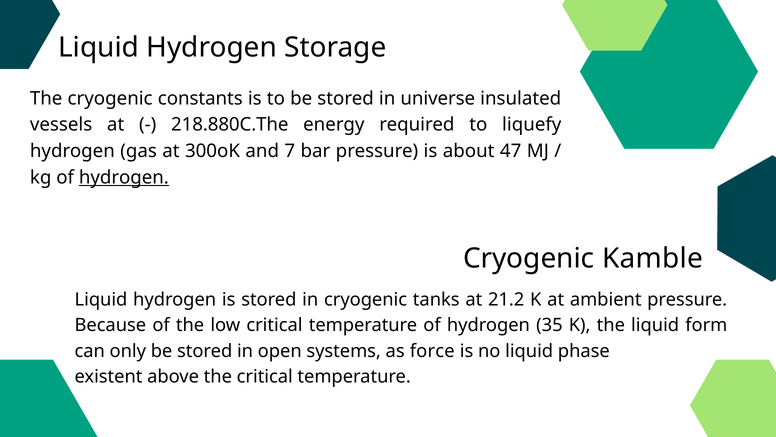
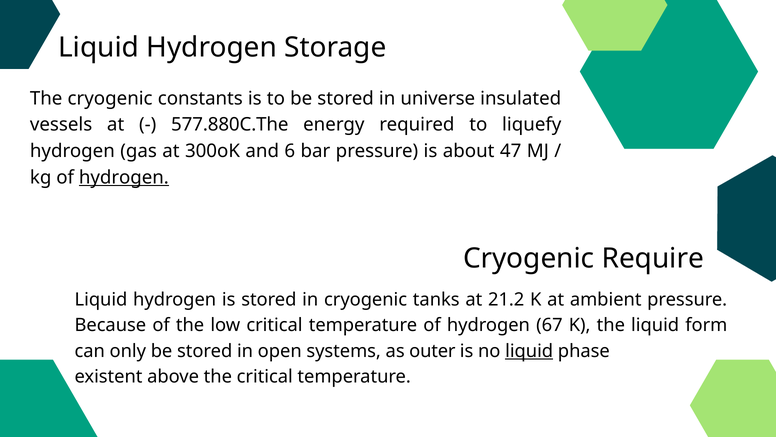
218.880C.The: 218.880C.The -> 577.880C.The (230, 125)
7: 7 -> 6 (290, 151)
Kamble: Kamble -> Require (653, 258)
35: 35 -> 67 (549, 325)
force: force -> outer (432, 351)
liquid underline: none -> present (529, 351)
